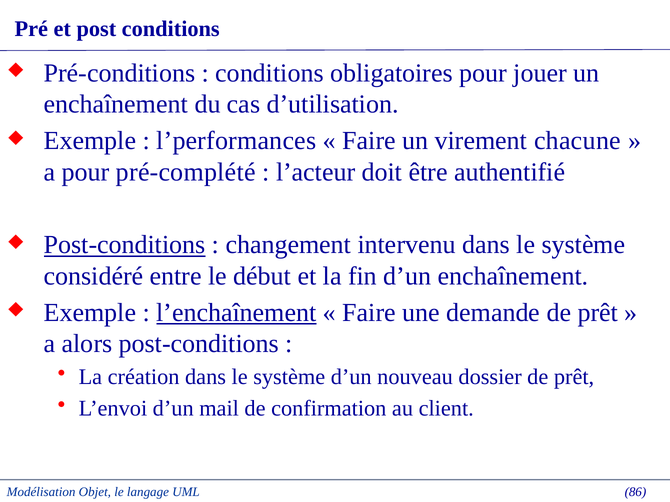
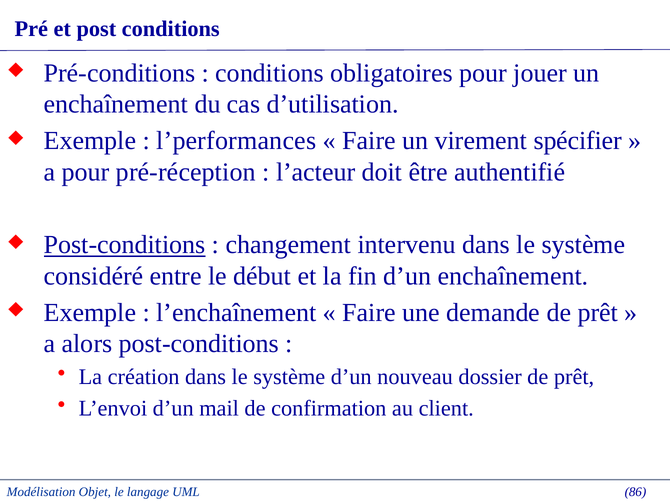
chacune: chacune -> spécifier (578, 141)
pré-complété: pré-complété -> pré-réception (186, 172)
l’enchaînement underline: present -> none (236, 313)
